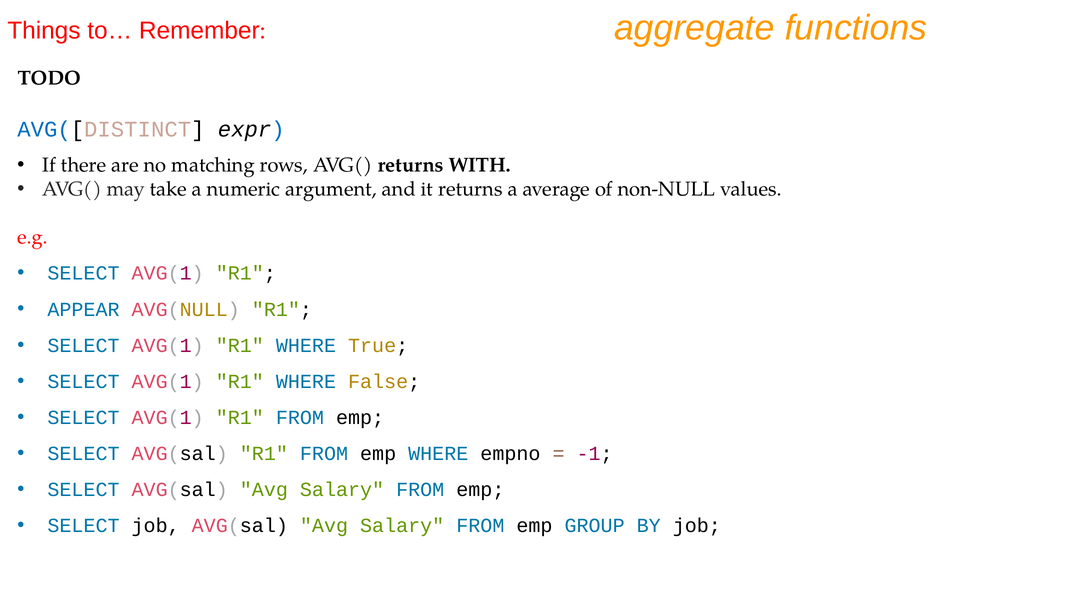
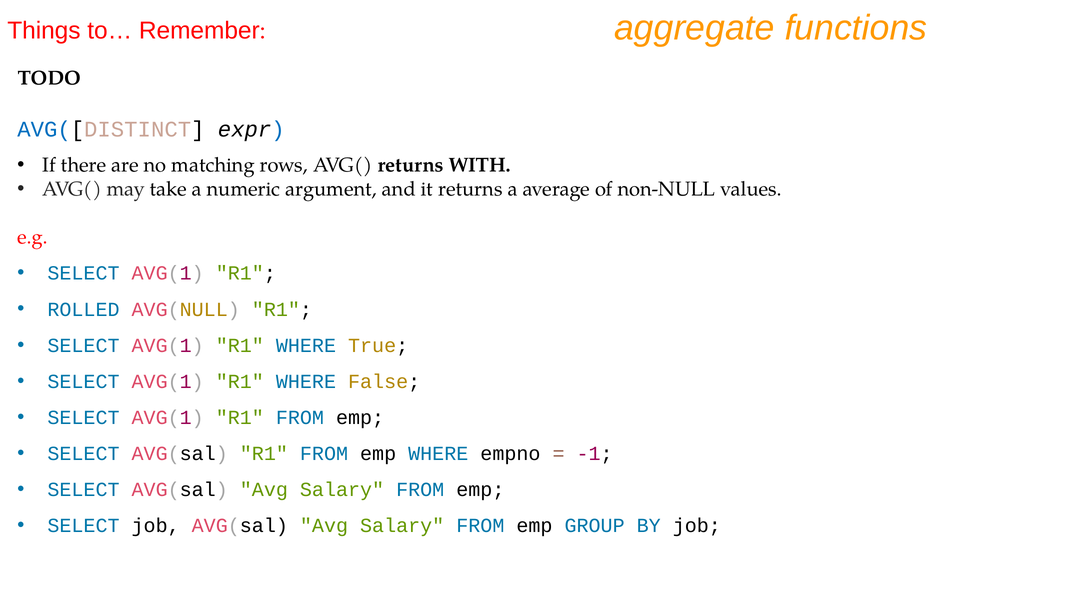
APPEAR: APPEAR -> ROLLED (83, 310)
